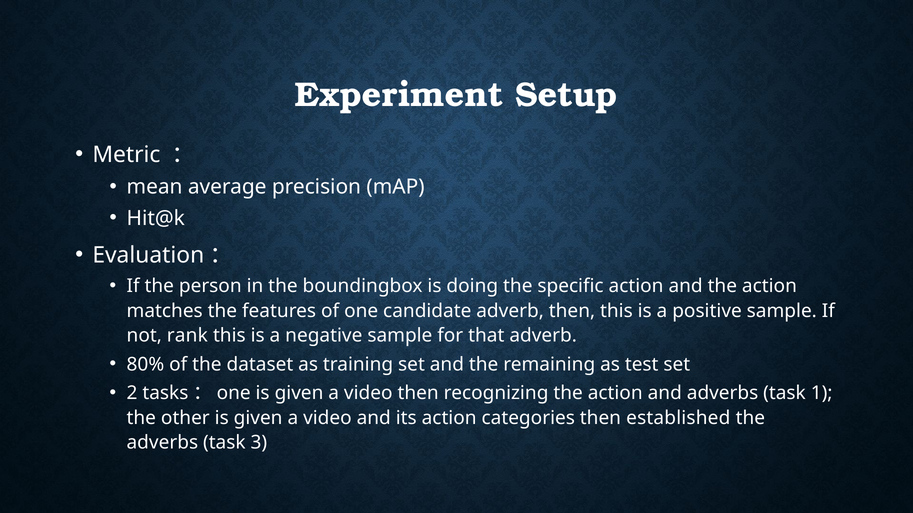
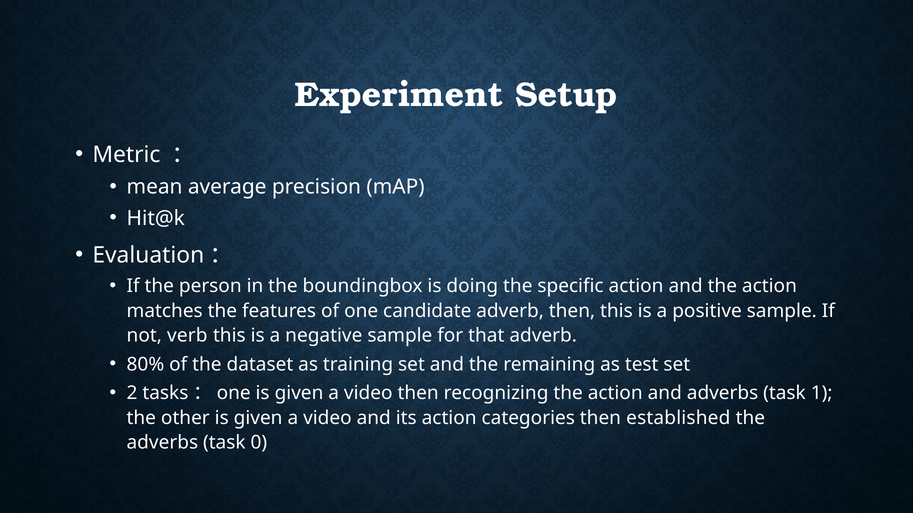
rank: rank -> verb (187, 336)
3: 3 -> 0 (259, 443)
